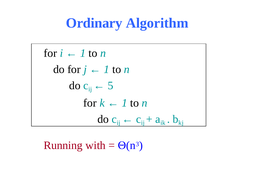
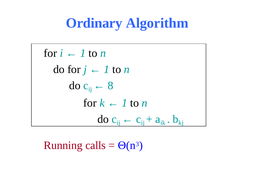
5: 5 -> 8 (110, 86)
with: with -> calls (96, 146)
